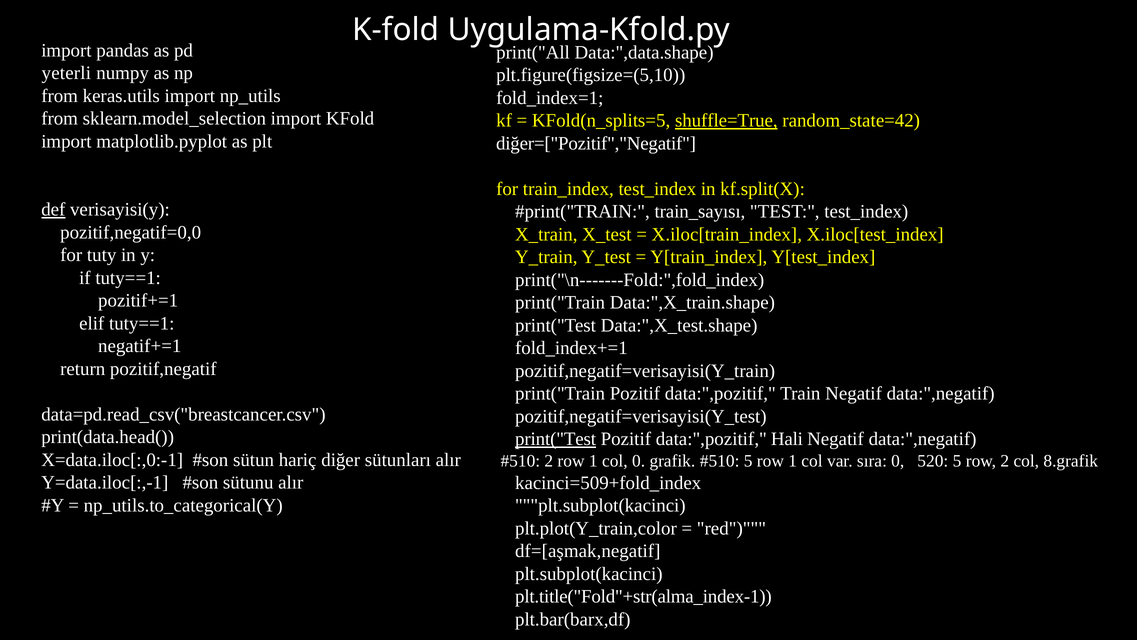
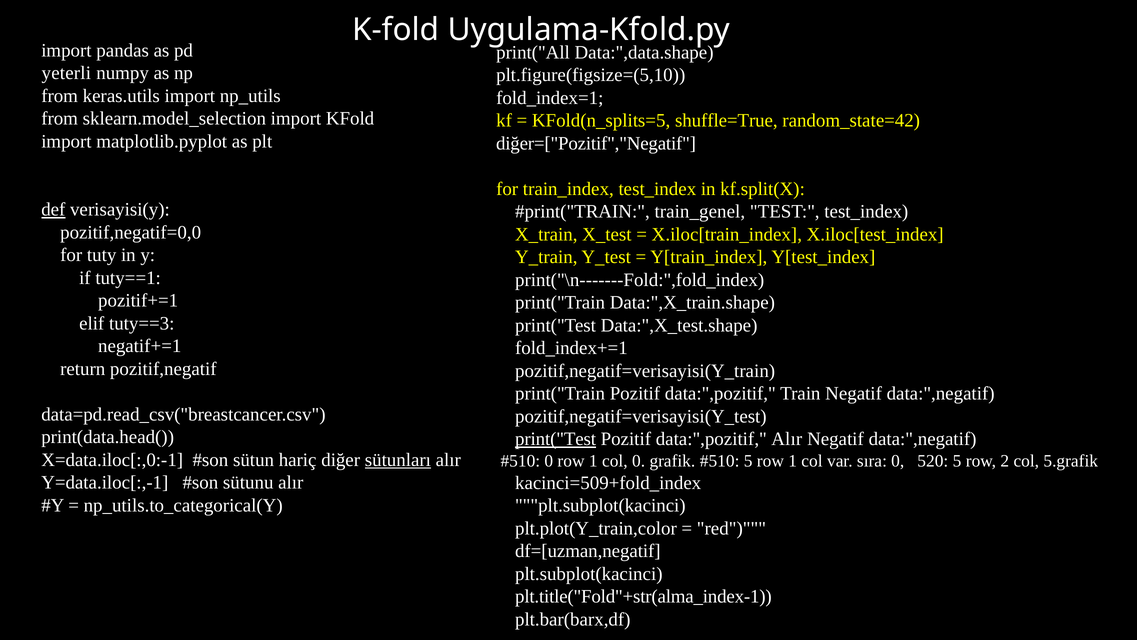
shuffle=True underline: present -> none (726, 120)
train_sayısı: train_sayısı -> train_genel (700, 211)
elif tuty==1: tuty==1 -> tuty==3 (142, 323)
data:",pozitif Hali: Hali -> Alır (787, 439)
sütunları underline: none -> present (398, 460)
2: 2 -> 0 (549, 461)
8.grafik: 8.grafik -> 5.grafik (1071, 461)
df=[aşmak,negatif: df=[aşmak,negatif -> df=[uzman,negatif (588, 551)
